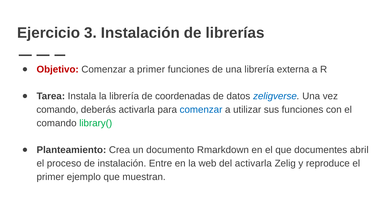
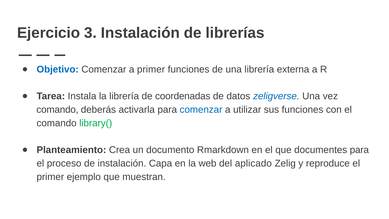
Objetivo colour: red -> blue (58, 69)
documentes abril: abril -> para (359, 150)
Entre: Entre -> Capa (161, 163)
del activarla: activarla -> aplicado (253, 163)
